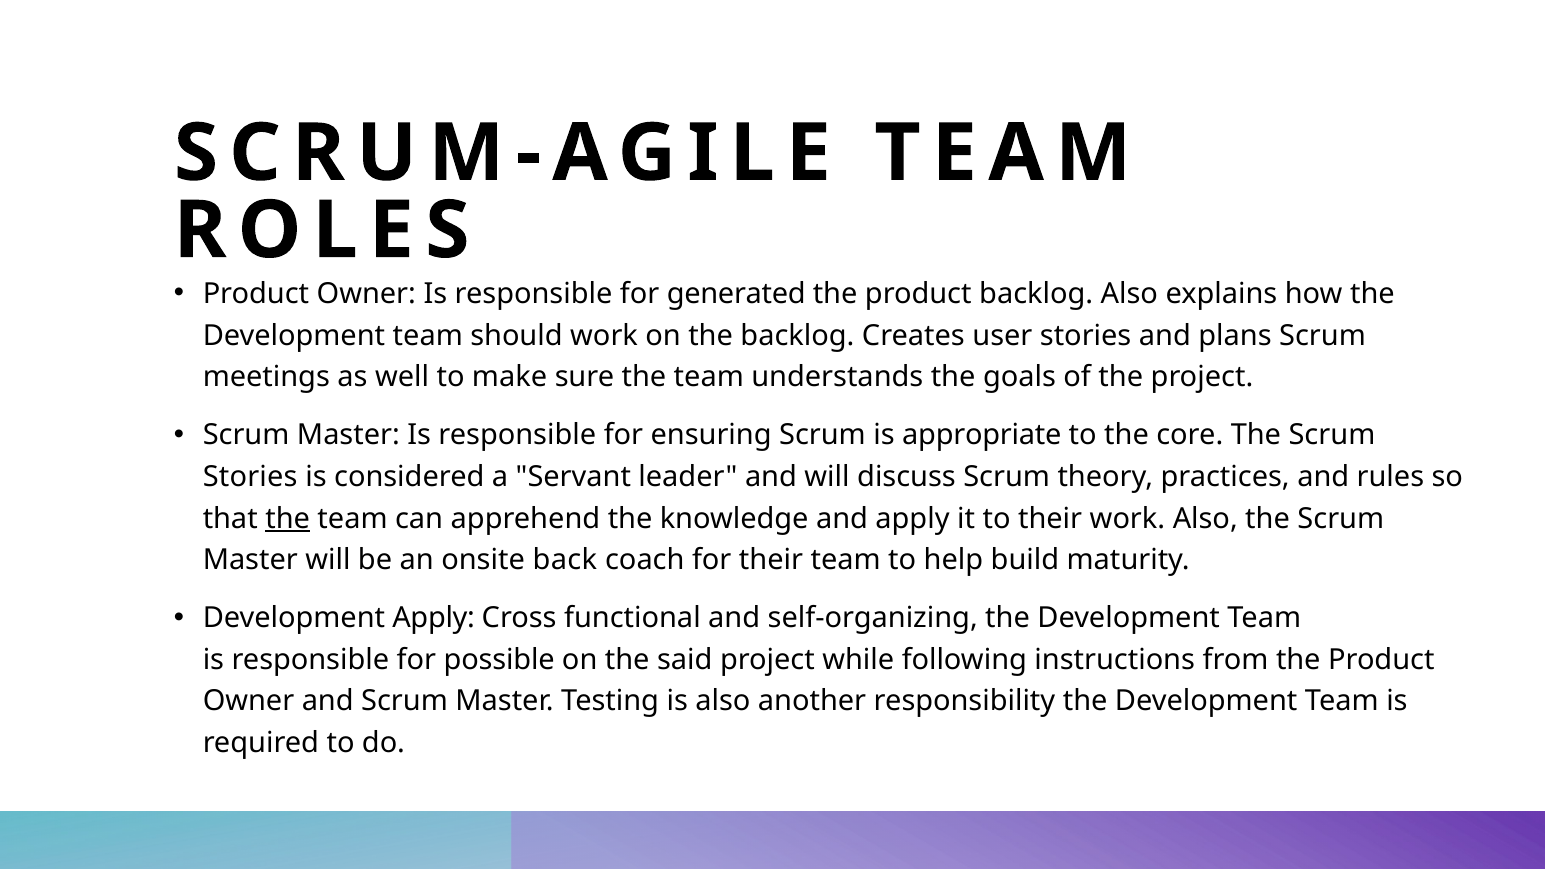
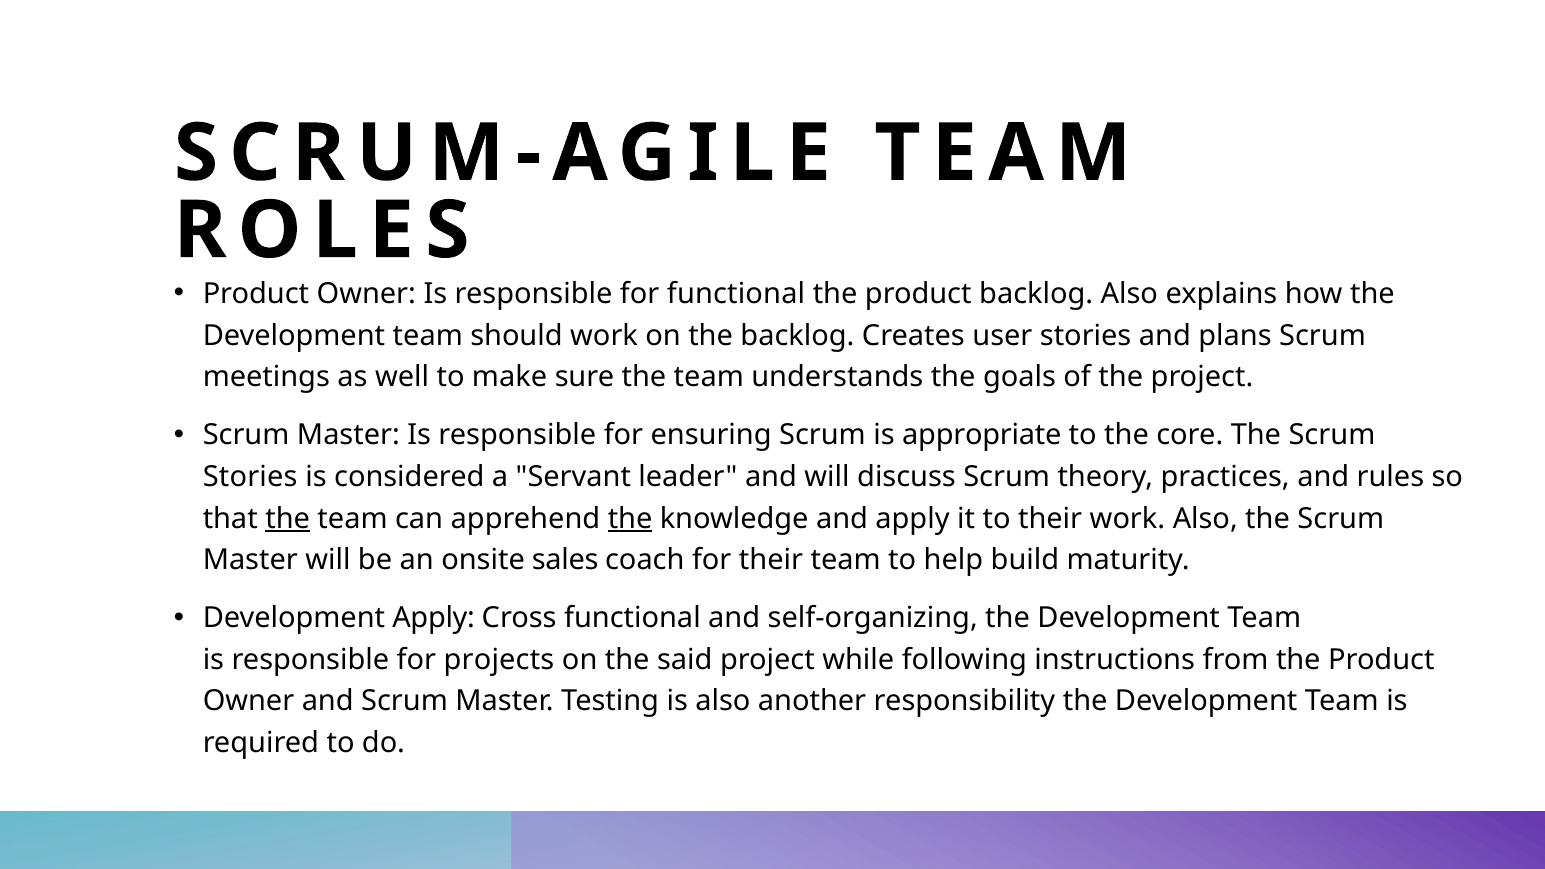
for generated: generated -> functional (736, 294)
the underline: none -> present (630, 519)
back: back -> sales (565, 560)
possible: possible -> projects (499, 660)
